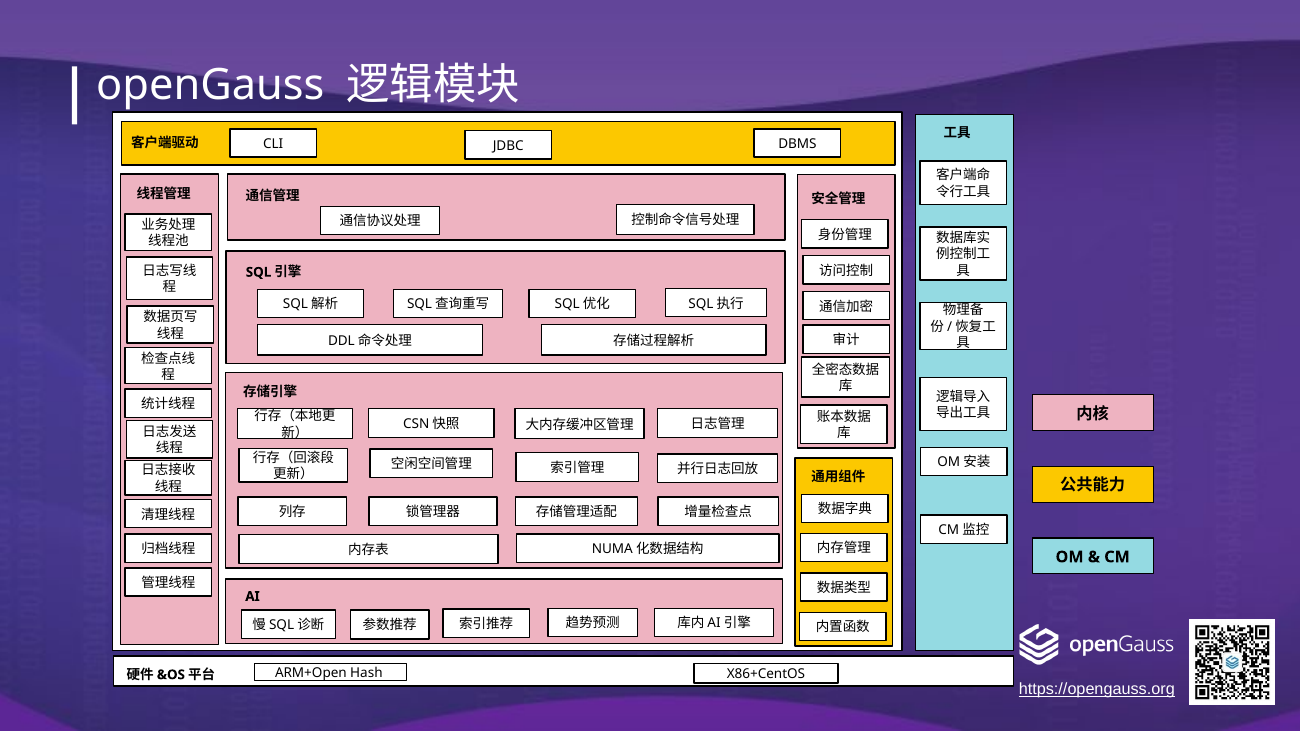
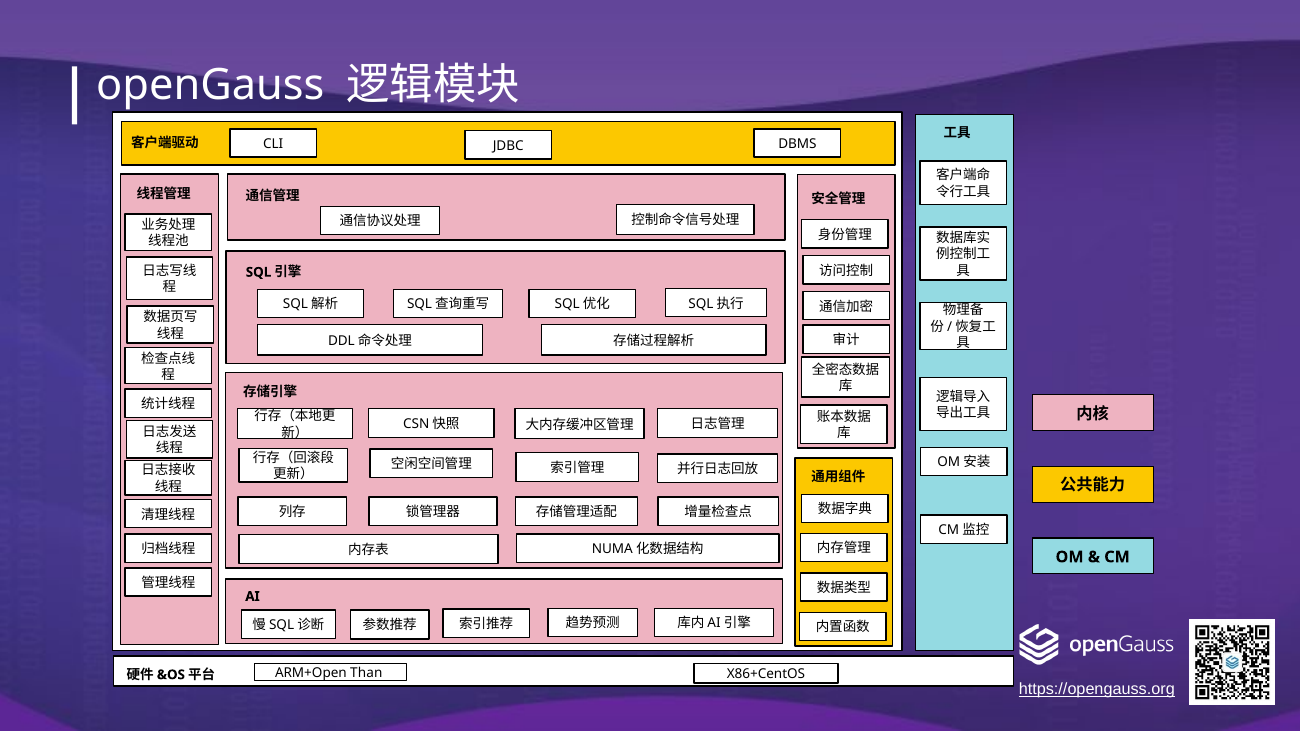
Hash: Hash -> Than (366, 673)
